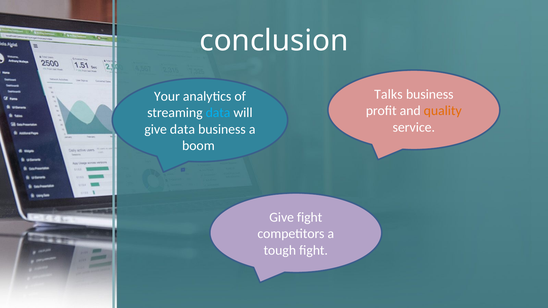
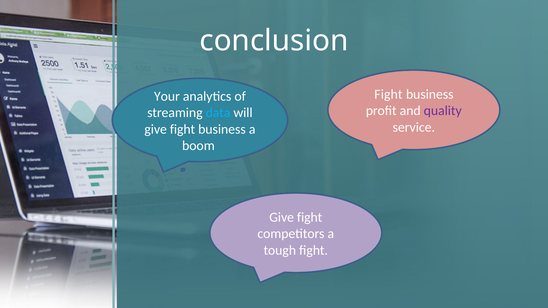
Talks: Talks -> Fight (388, 94)
quality colour: orange -> purple (443, 111)
data: data -> fight (182, 129)
